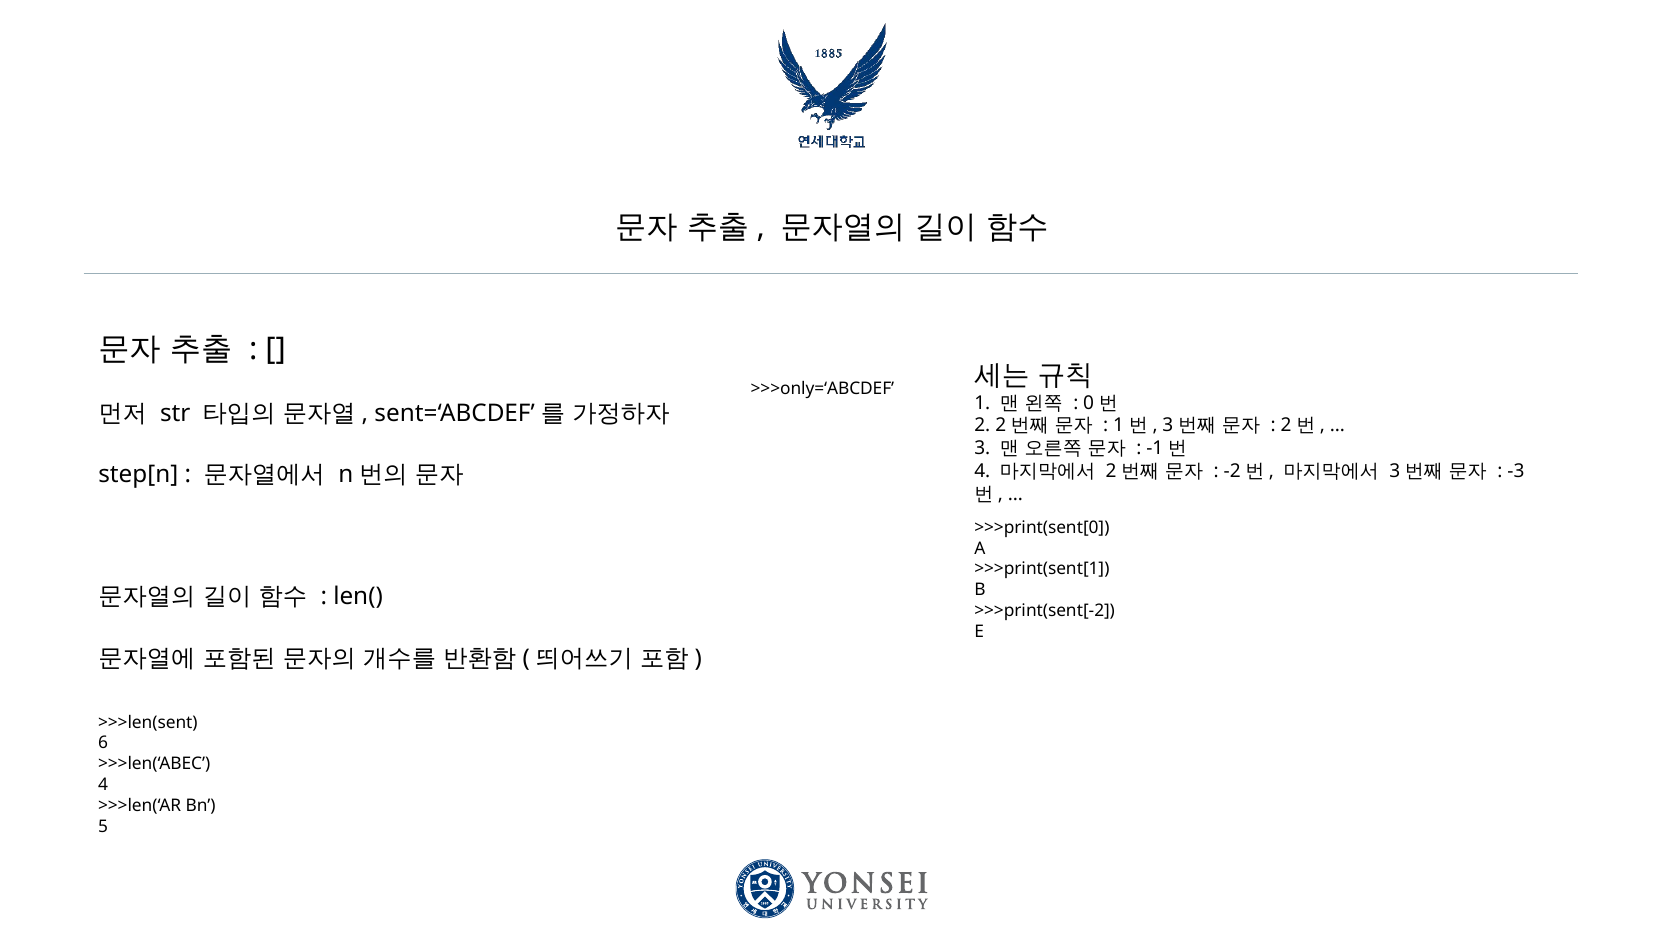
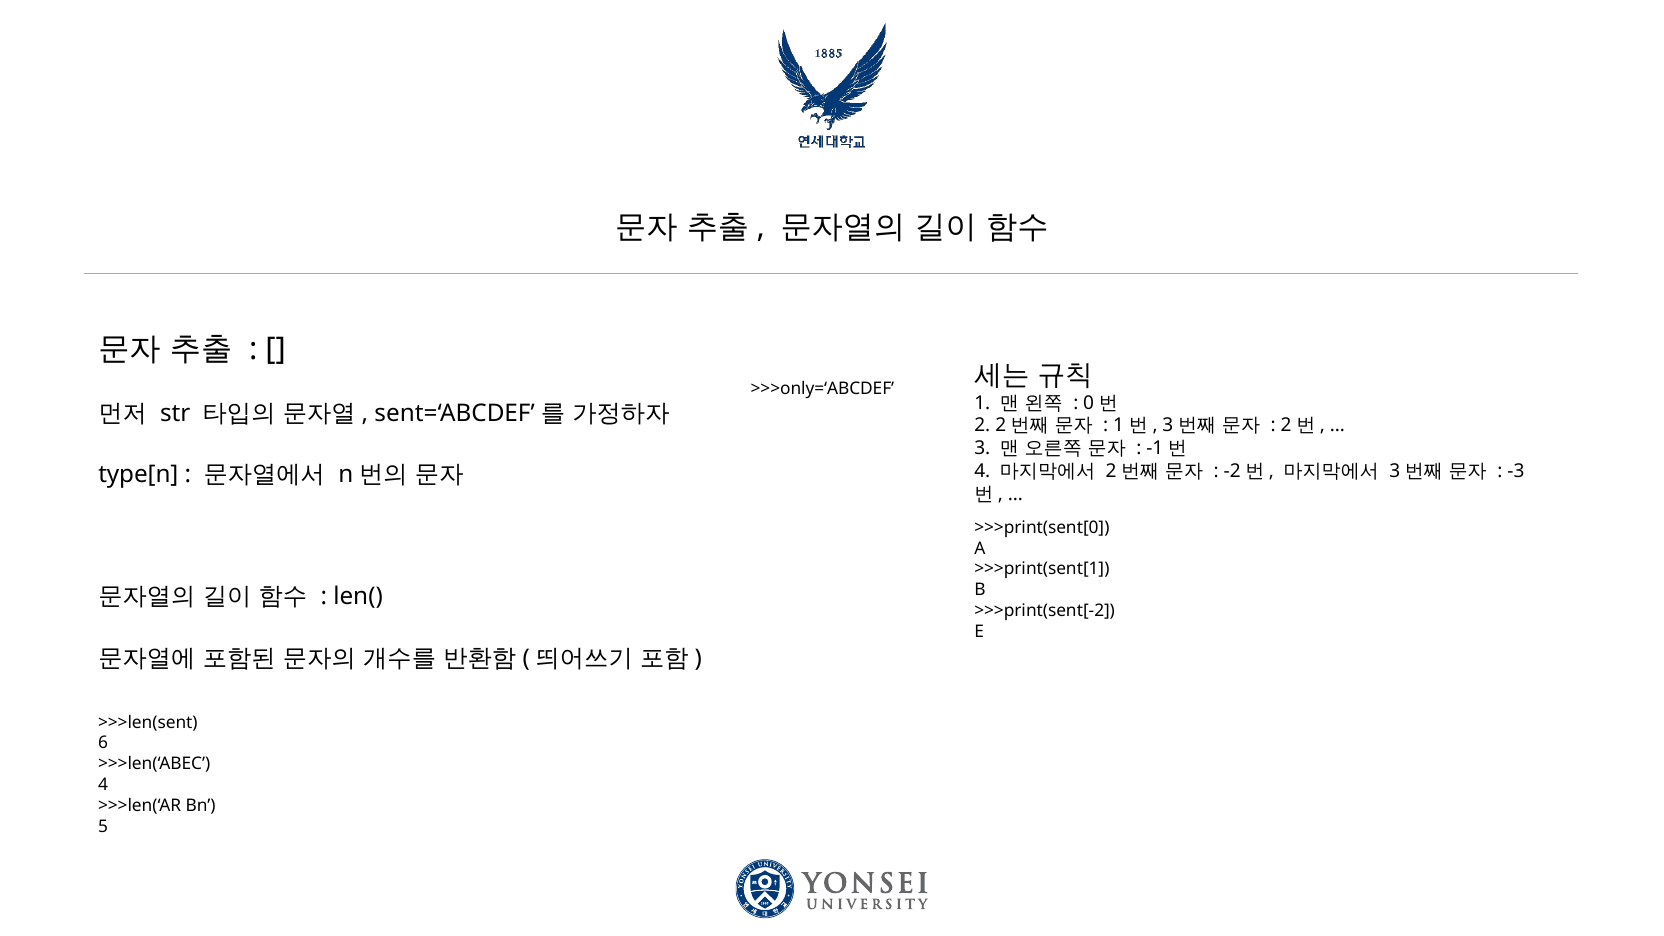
step[n: step[n -> type[n (138, 475)
